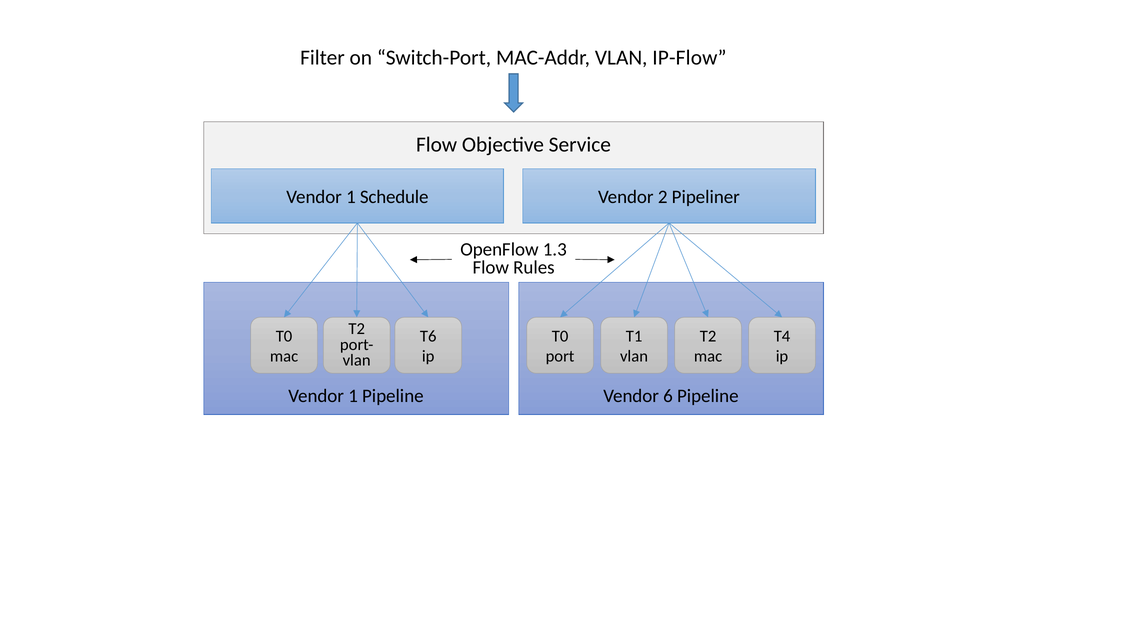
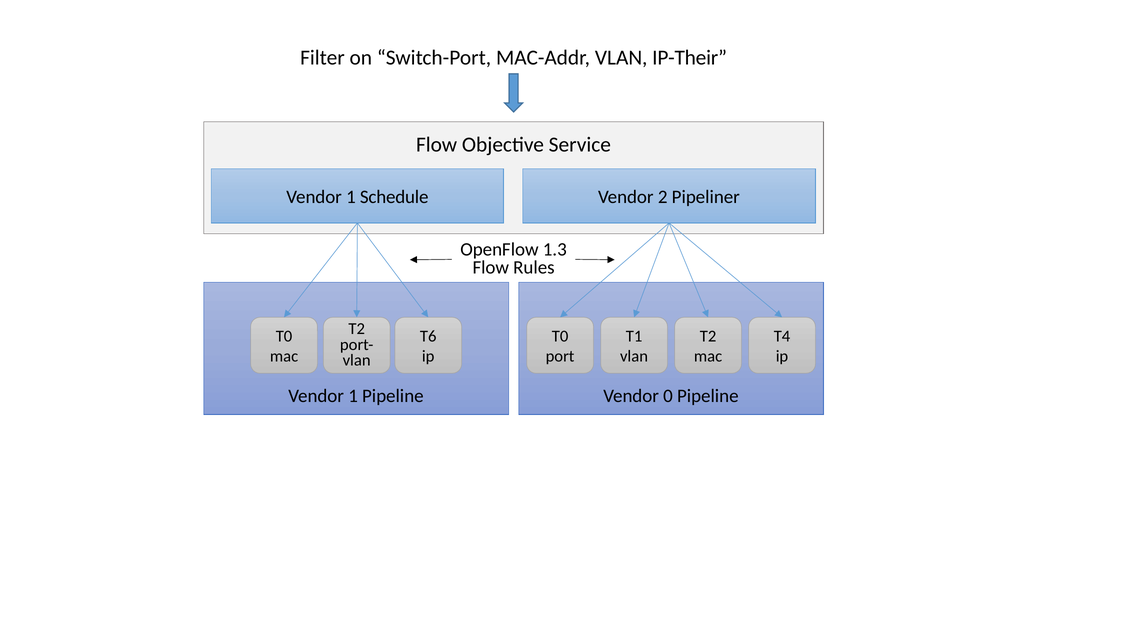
IP-Flow: IP-Flow -> IP-Their (690, 58)
6: 6 -> 0 (668, 396)
